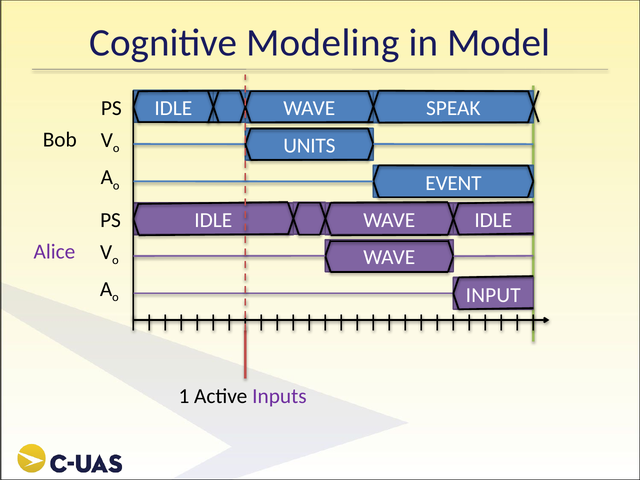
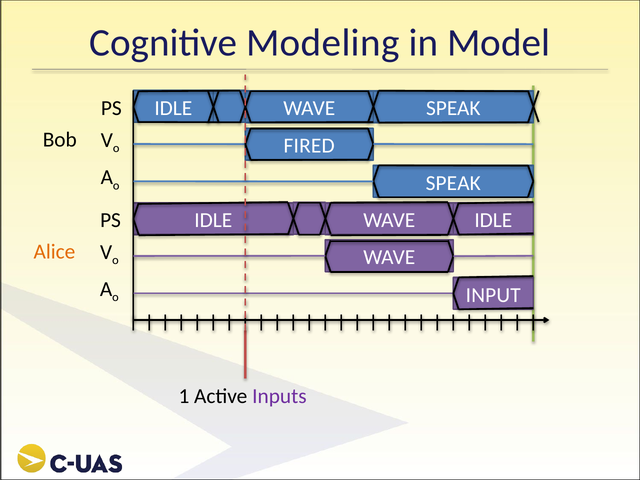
UNITS: UNITS -> FIRED (309, 146)
EVENT: EVENT -> SPEAK (453, 183)
Alice colour: purple -> orange (54, 252)
